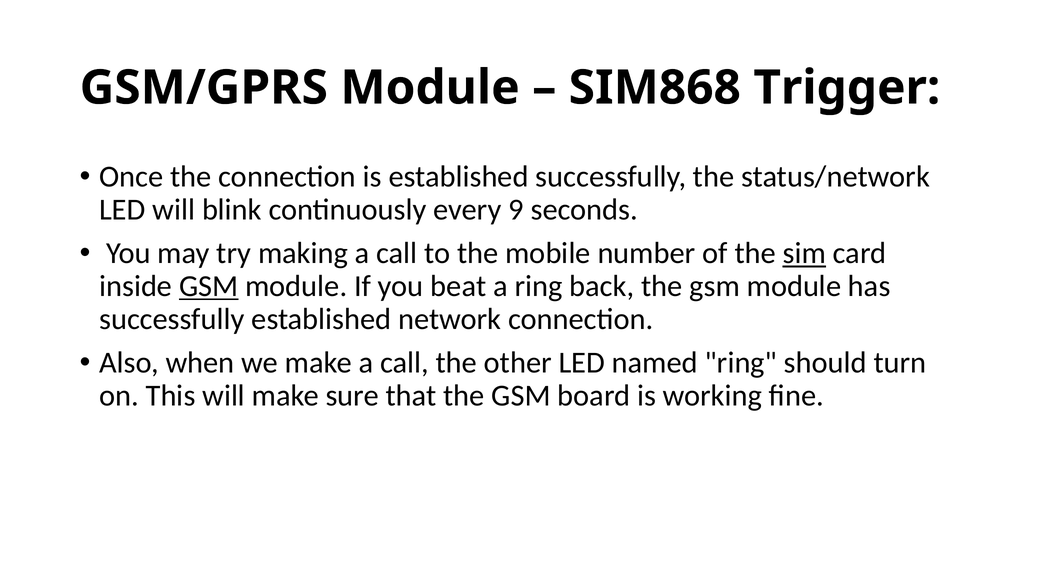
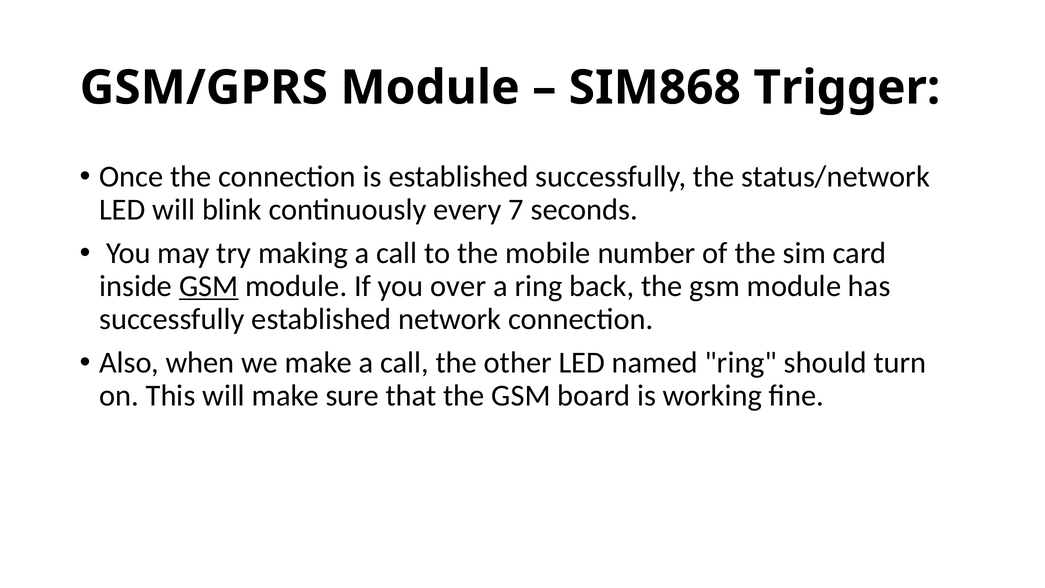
9: 9 -> 7 (516, 209)
sim underline: present -> none (804, 253)
beat: beat -> over (458, 286)
